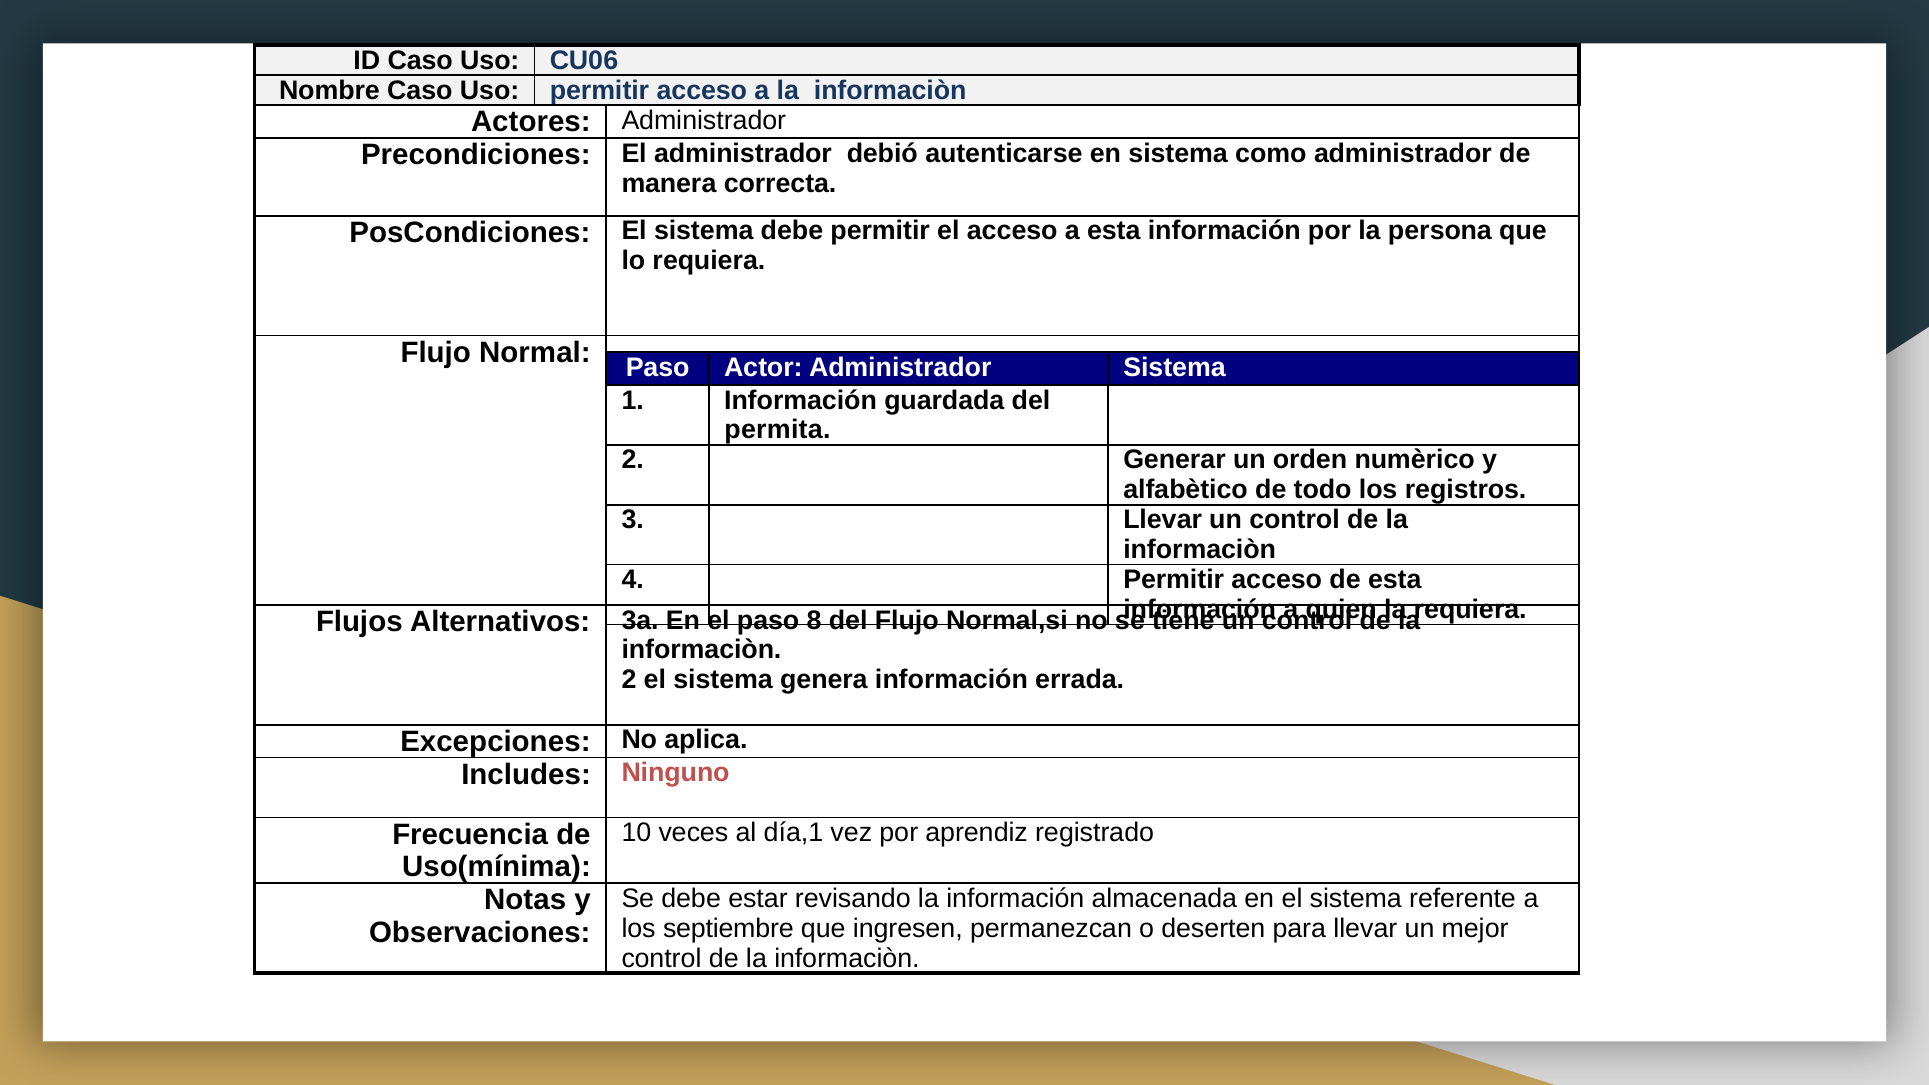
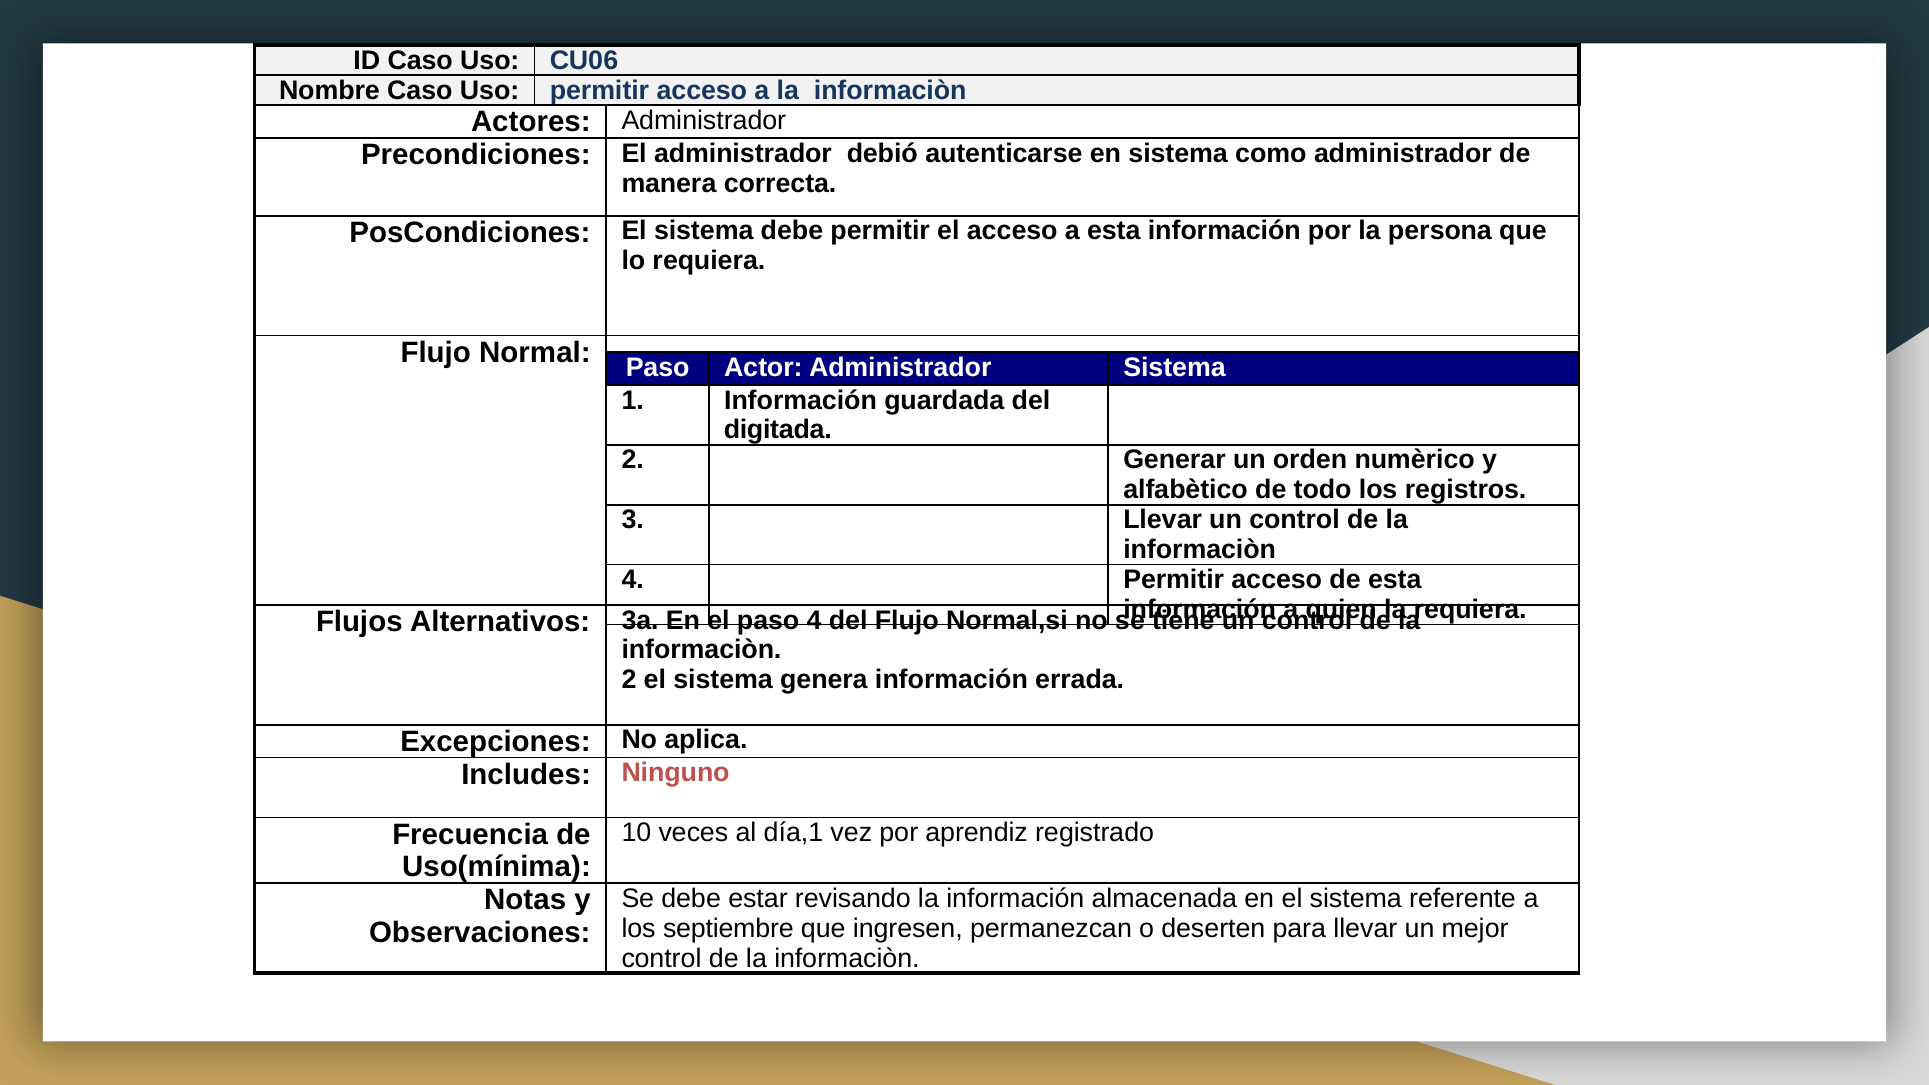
permita: permita -> digitada (778, 430)
paso 8: 8 -> 4 (814, 620)
